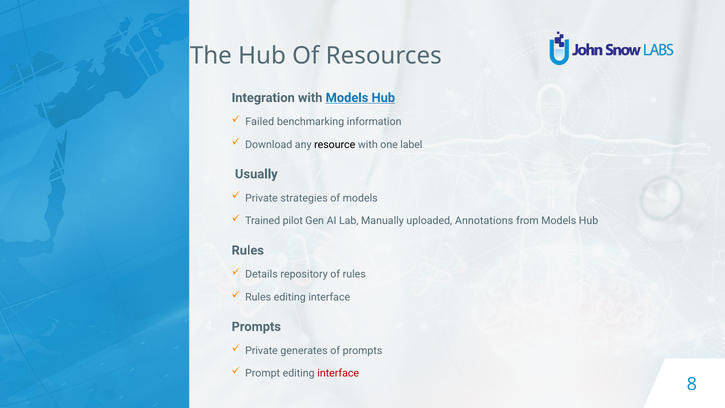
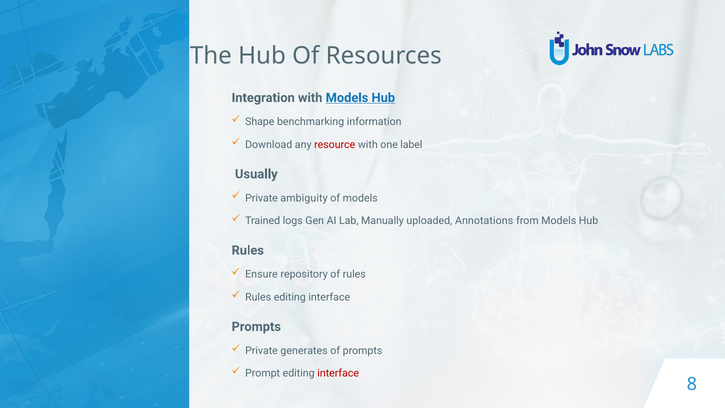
Failed: Failed -> Shape (260, 122)
resource colour: black -> red (335, 144)
strategies: strategies -> ambiguity (304, 198)
pilot: pilot -> logs (293, 221)
Details: Details -> Ensure (261, 274)
